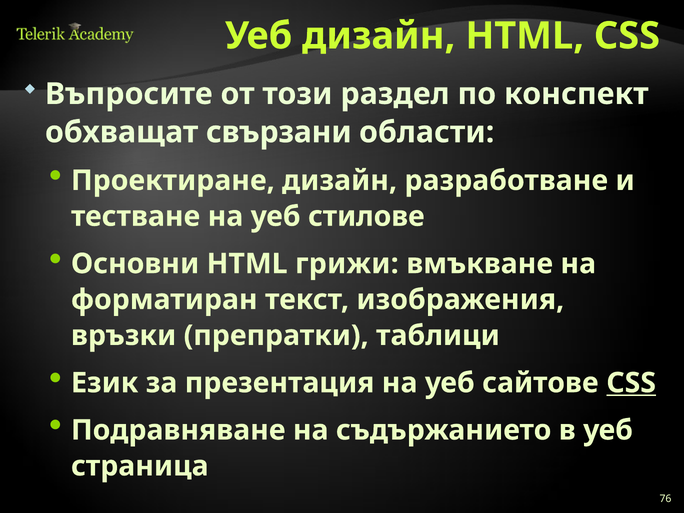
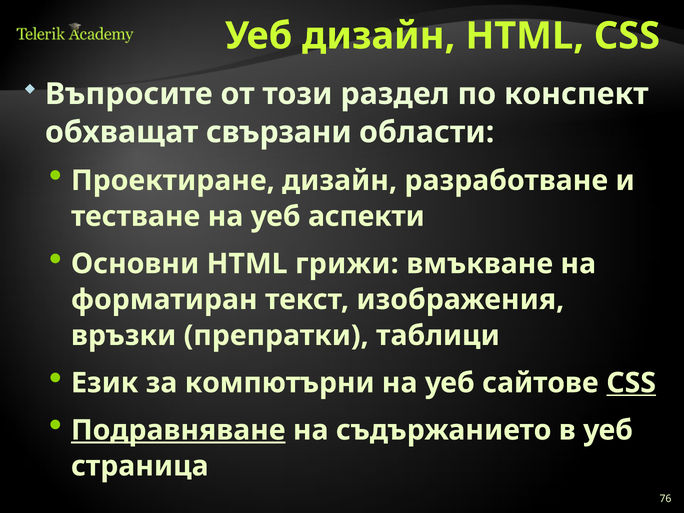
стилове: стилове -> аспекти (366, 216)
презентация: презентация -> компютърни (280, 383)
Подравняване underline: none -> present (178, 430)
